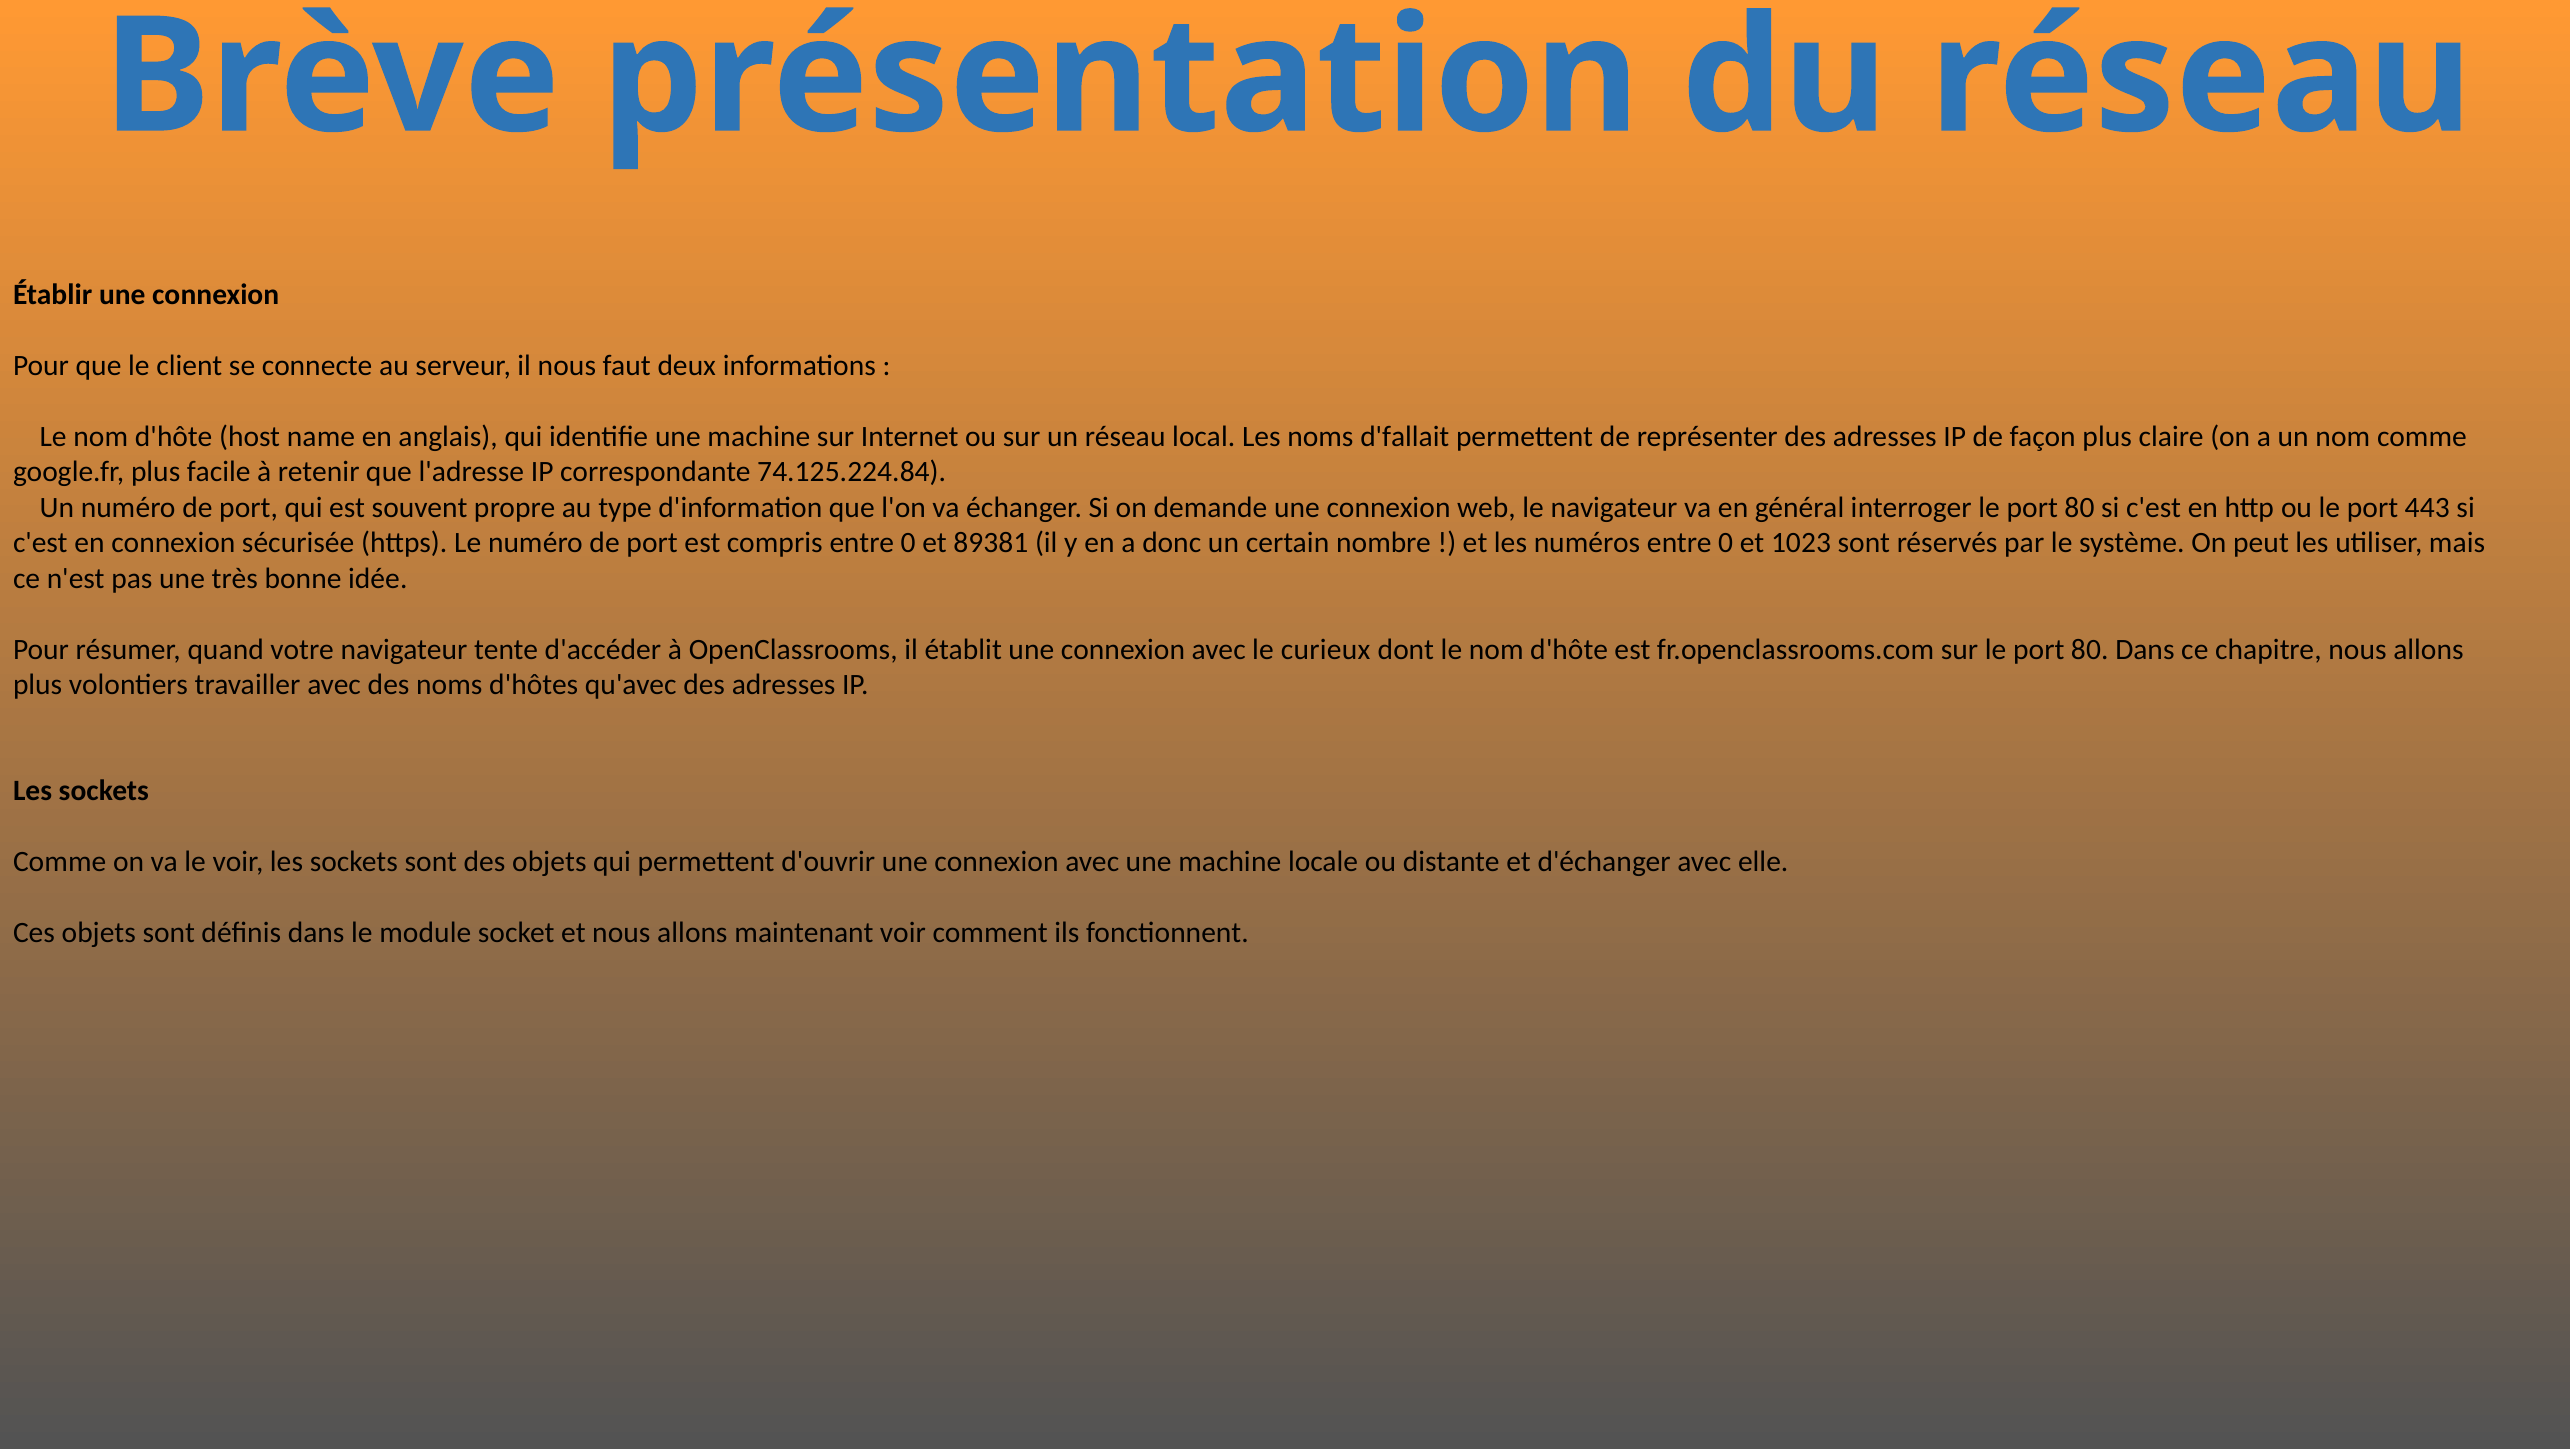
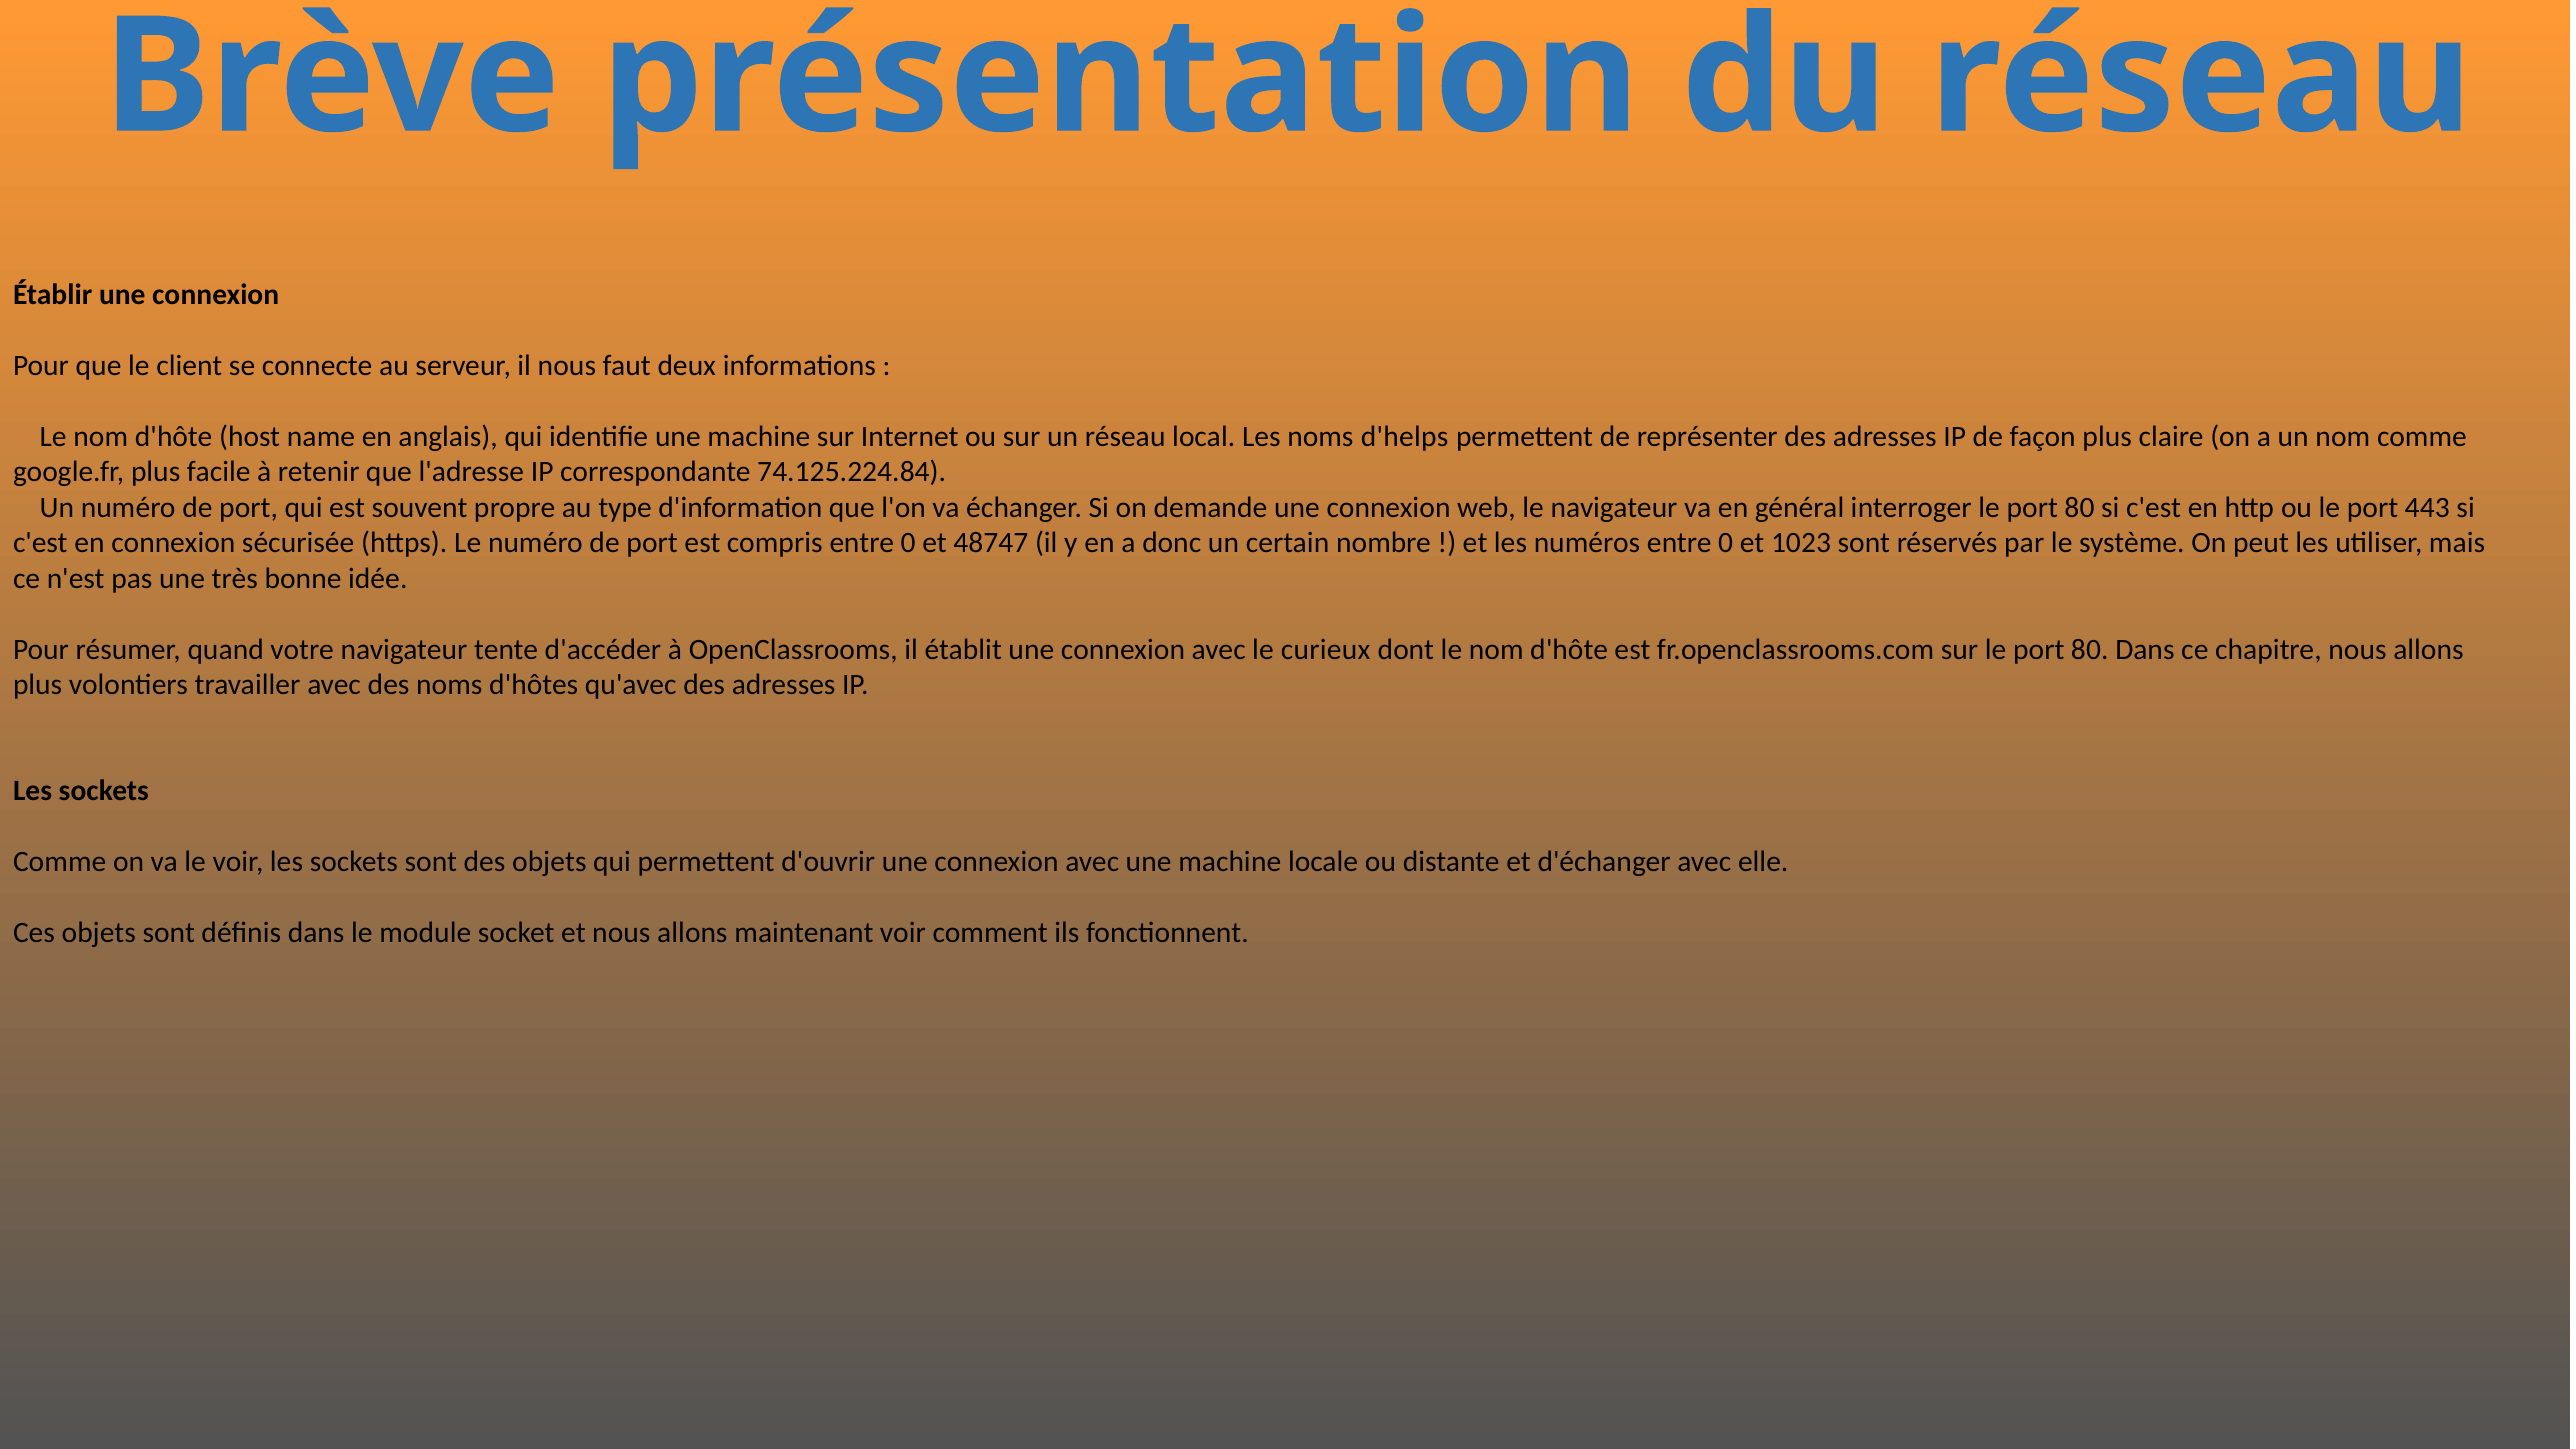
d'fallait: d'fallait -> d'helps (1405, 437)
89381: 89381 -> 48747 (991, 543)
